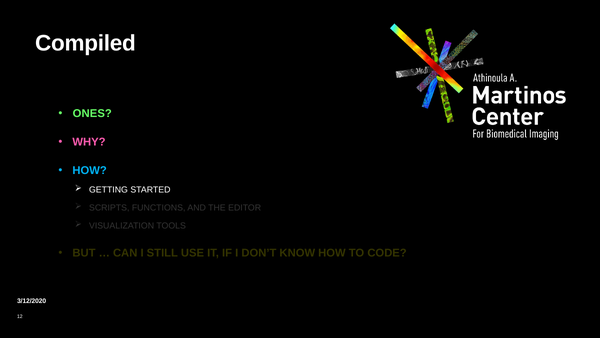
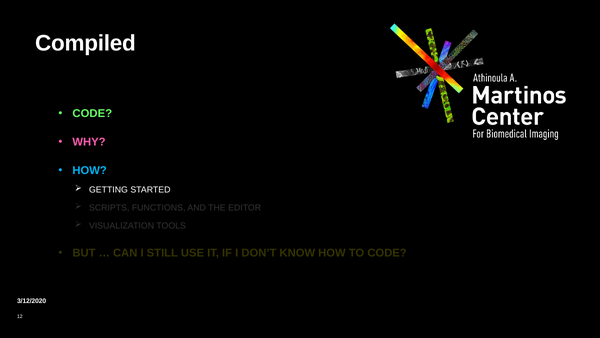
ONES: ONES -> CODE (92, 113)
